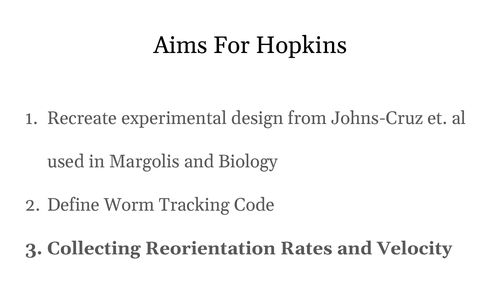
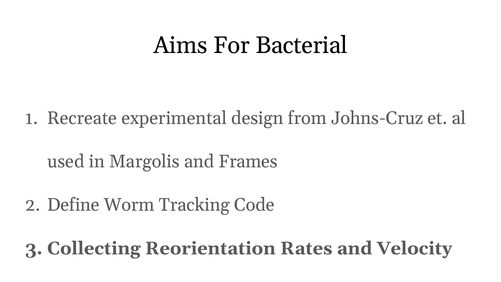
Hopkins: Hopkins -> Bacterial (302, 45)
Biology: Biology -> Frames (248, 161)
